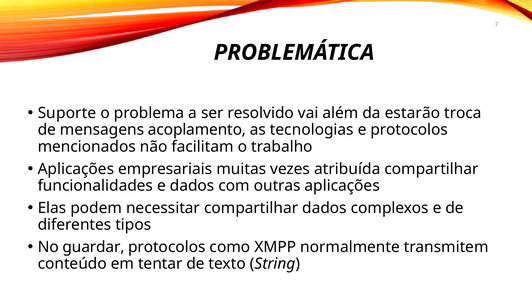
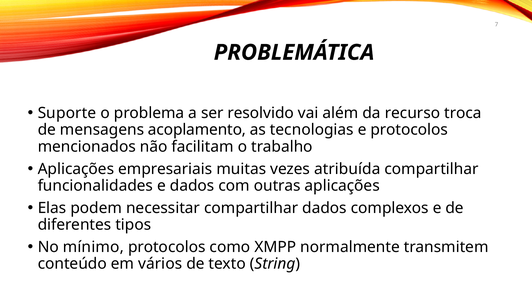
estarão: estarão -> recurso (412, 113)
guardar: guardar -> mínimo (93, 247)
tentar: tentar -> vários (160, 264)
